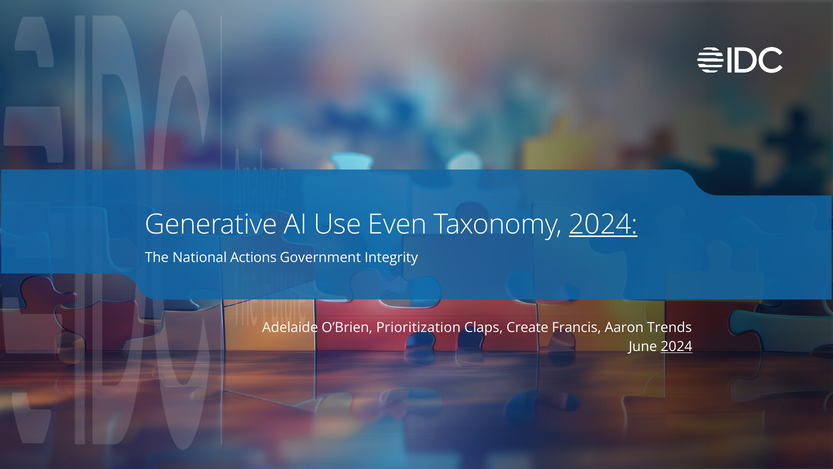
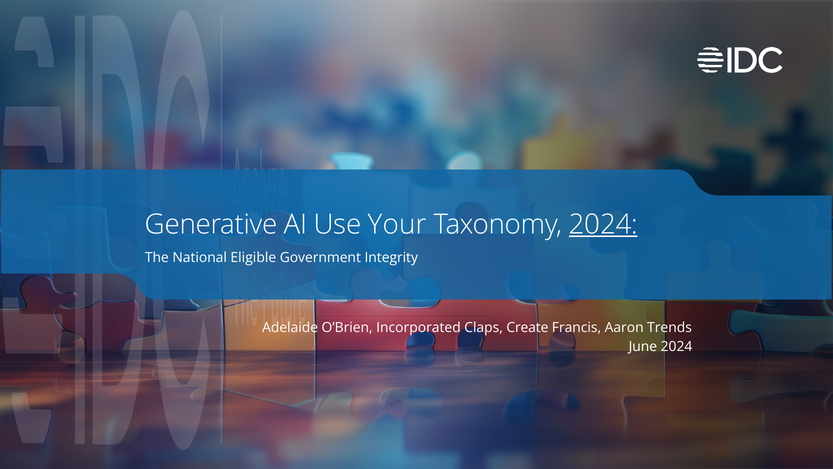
Even: Even -> Your (397, 224)
Actions: Actions -> Eligible (253, 257)
Prioritization: Prioritization -> Incorporated (418, 327)
2024 underline: present -> none (677, 346)
